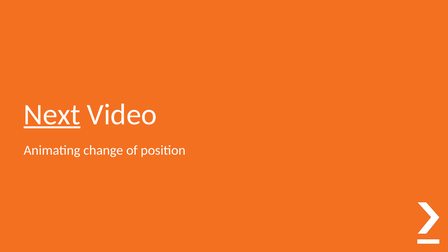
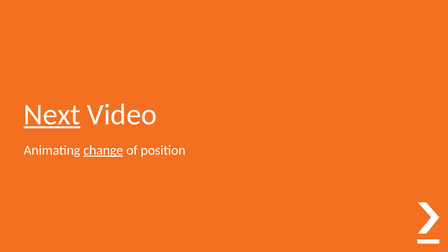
change underline: none -> present (103, 150)
